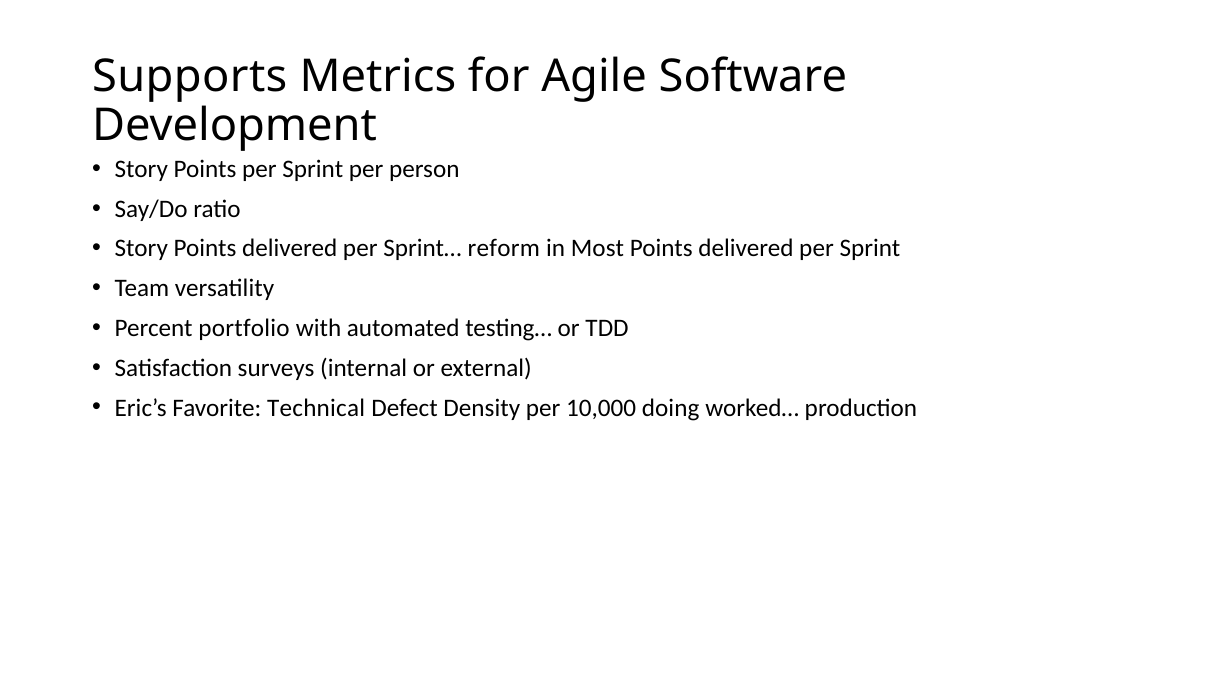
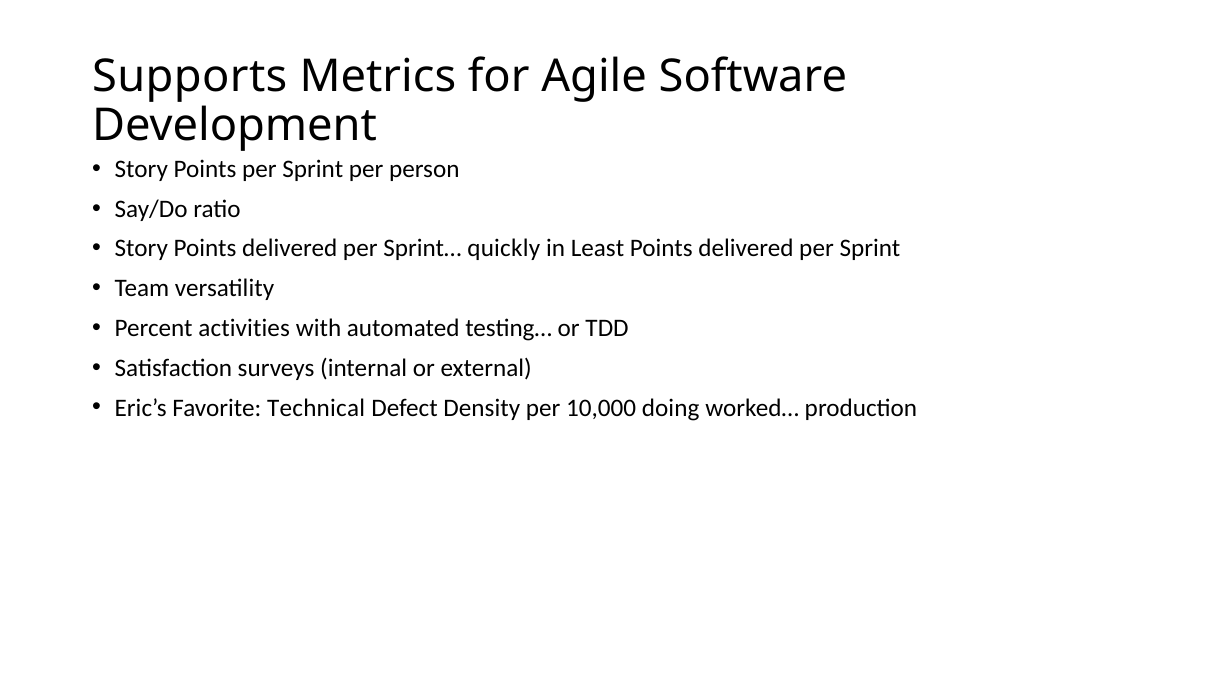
reform: reform -> quickly (504, 249)
Most: Most -> Least (597, 249)
portfolio: portfolio -> activities (244, 328)
